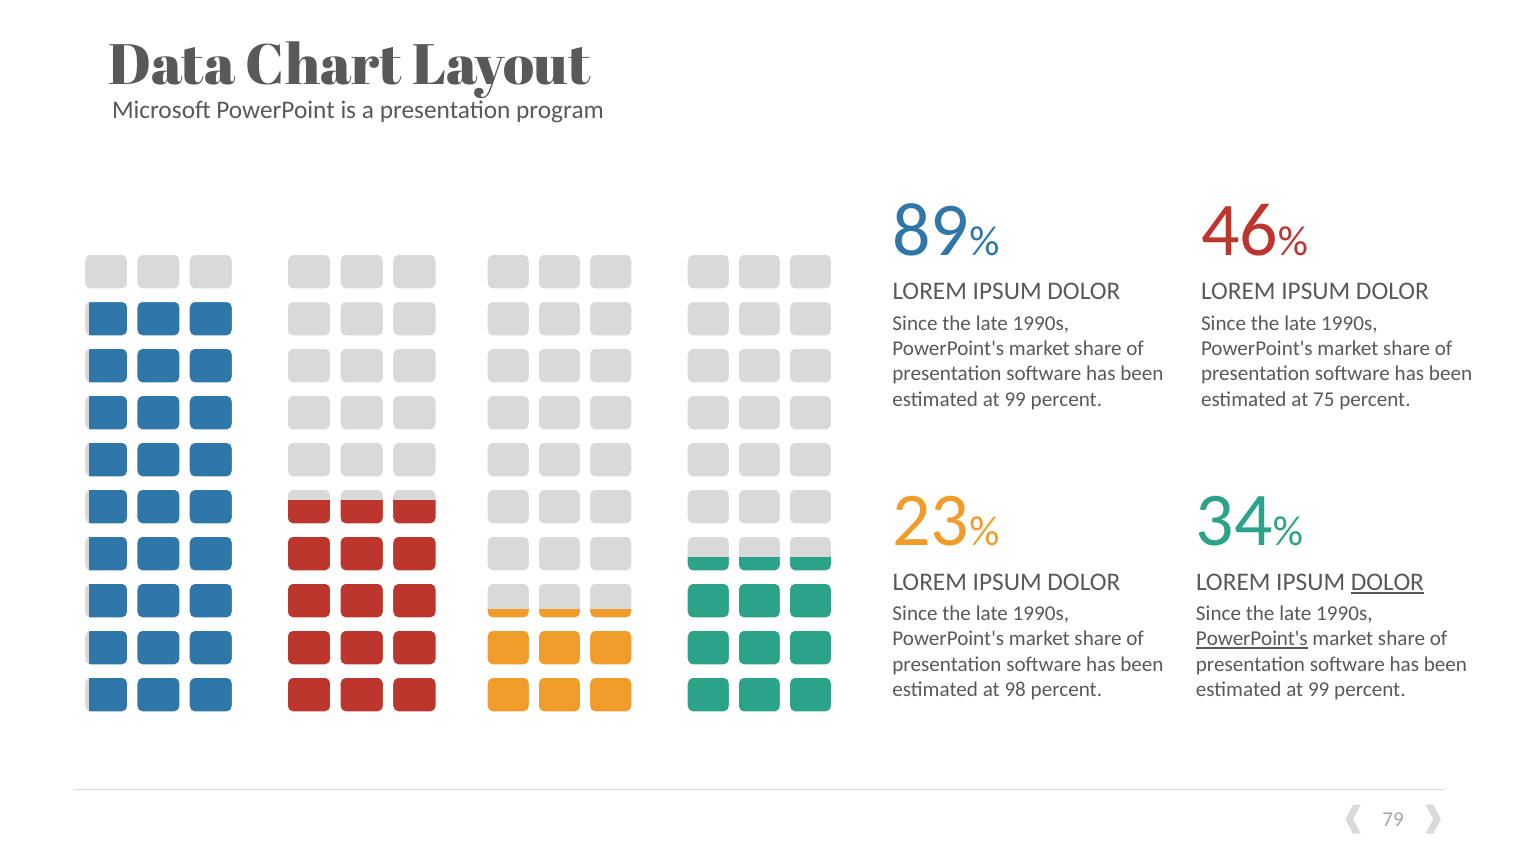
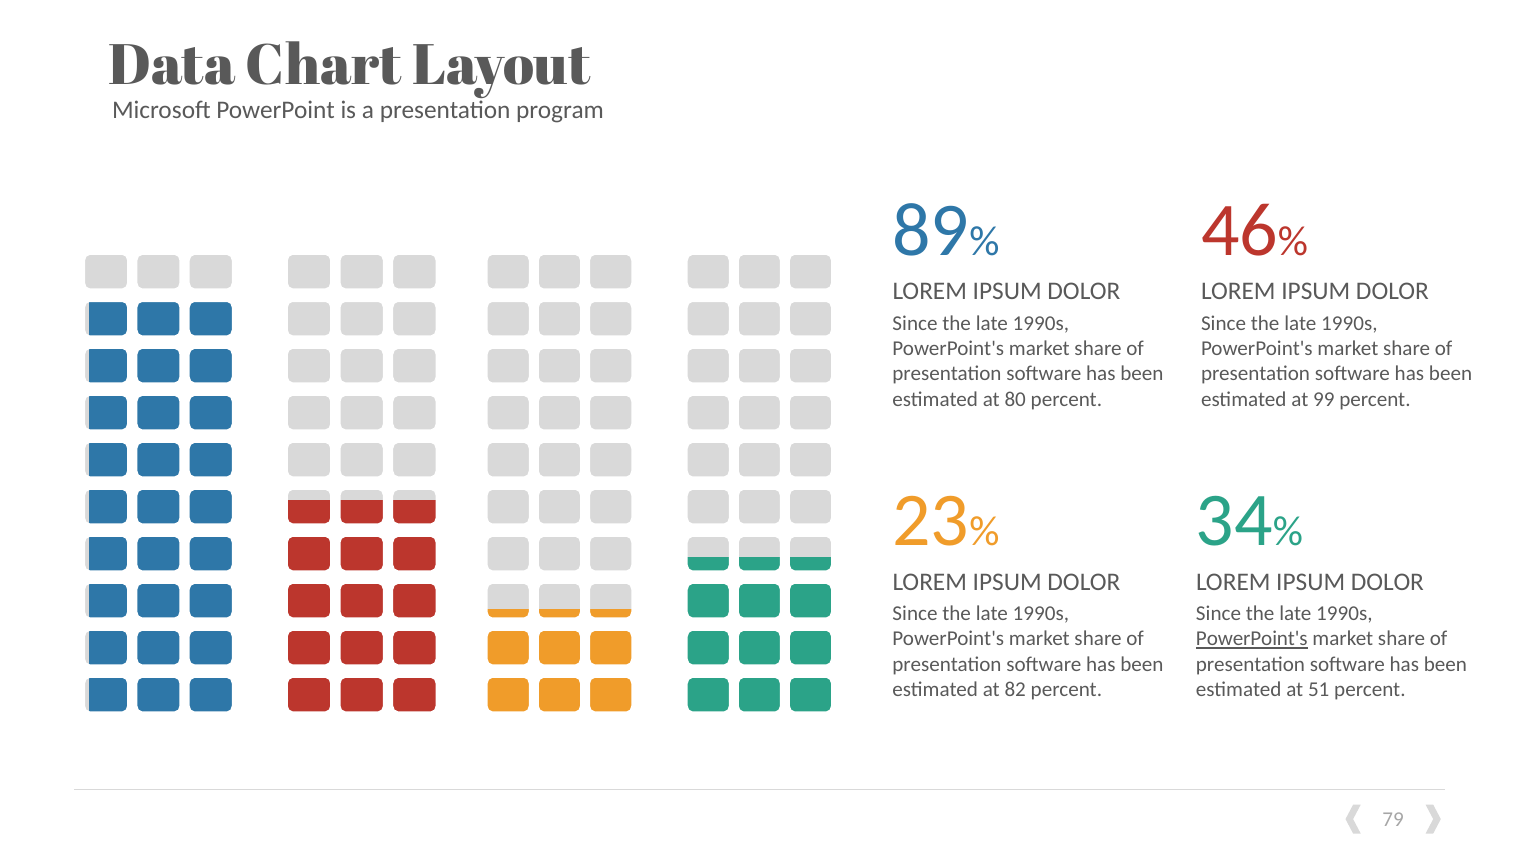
99: 99 -> 80 (1015, 399)
75: 75 -> 99 (1324, 399)
DOLOR underline: present -> none (1387, 582)
98: 98 -> 82 (1015, 690)
99: 99 -> 51 (1319, 690)
